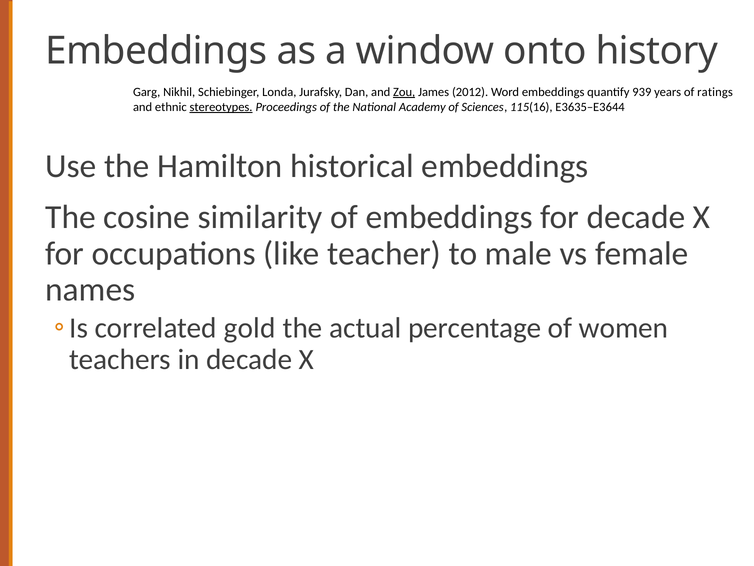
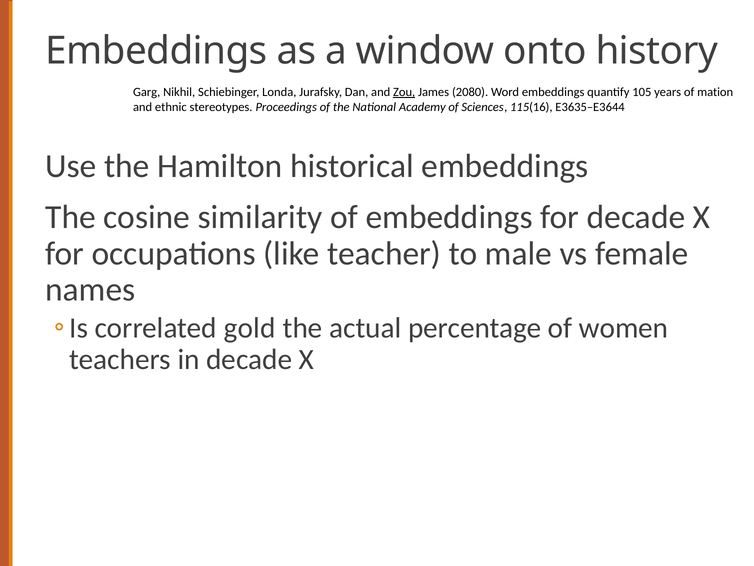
2012: 2012 -> 2080 (470, 92)
939: 939 -> 105 (642, 92)
ratings: ratings -> mation (715, 92)
stereotypes underline: present -> none (221, 107)
